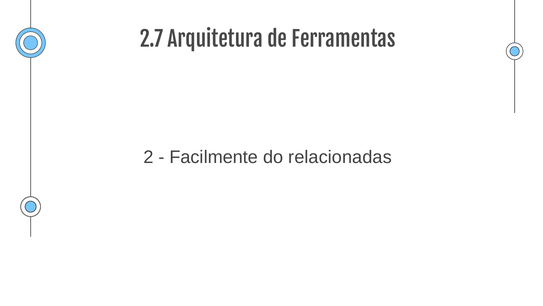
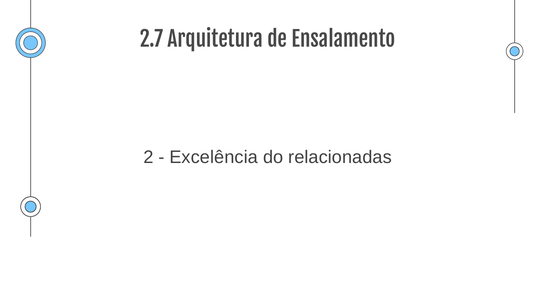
Ferramentas: Ferramentas -> Ensalamento (343, 40)
Facilmente: Facilmente -> Excelência (214, 157)
